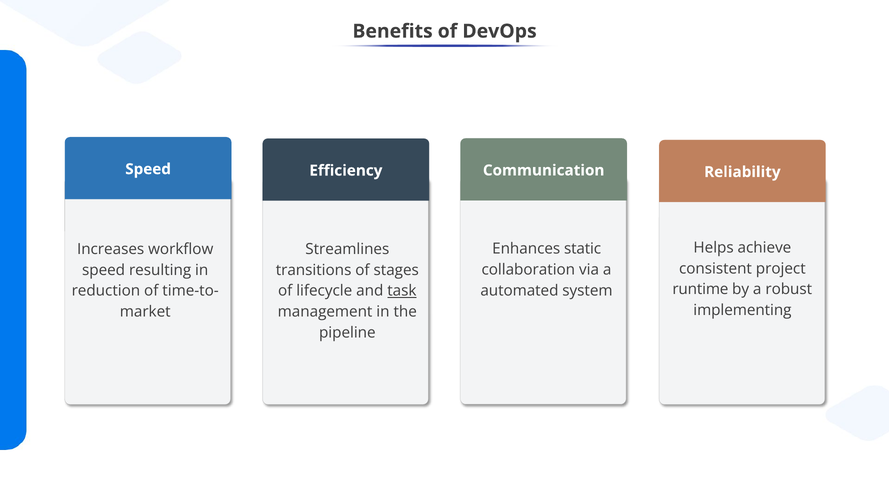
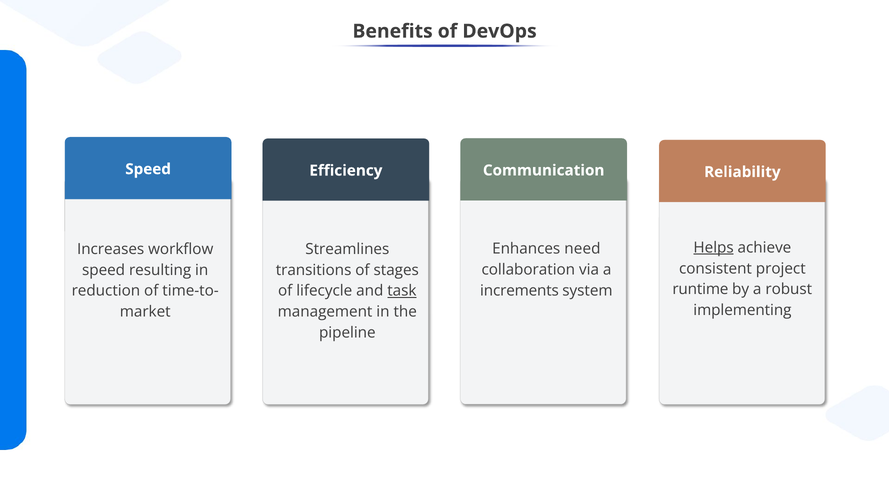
Helps underline: none -> present (714, 248)
static: static -> need (582, 249)
automated: automated -> increments (519, 291)
